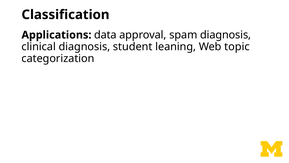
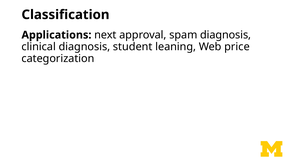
data: data -> next (105, 35)
topic: topic -> price (237, 47)
